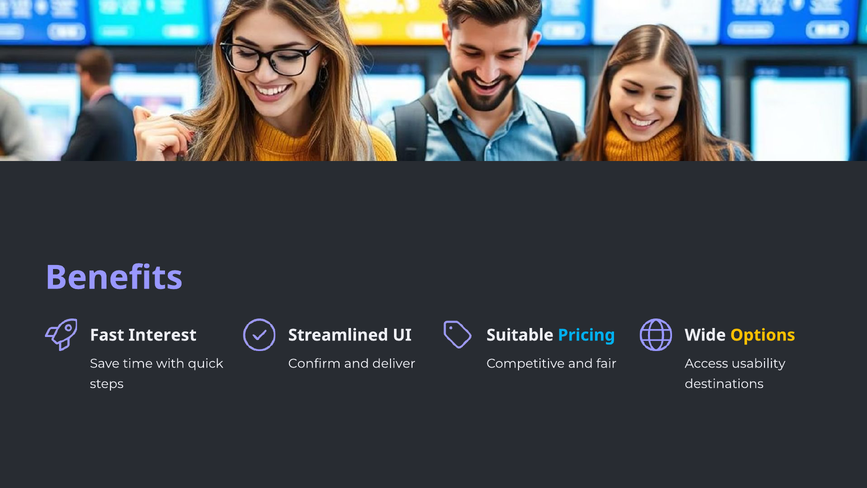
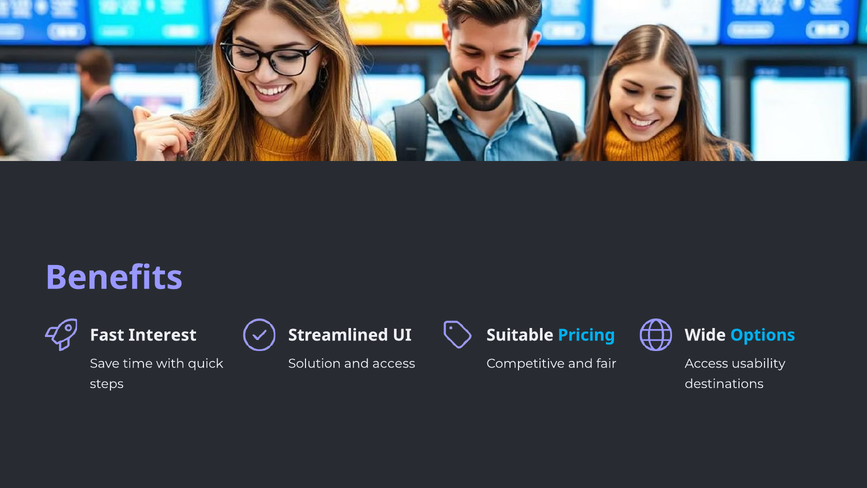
Options colour: yellow -> light blue (763, 335)
Confirm: Confirm -> Solution (315, 363)
and deliver: deliver -> access (394, 363)
